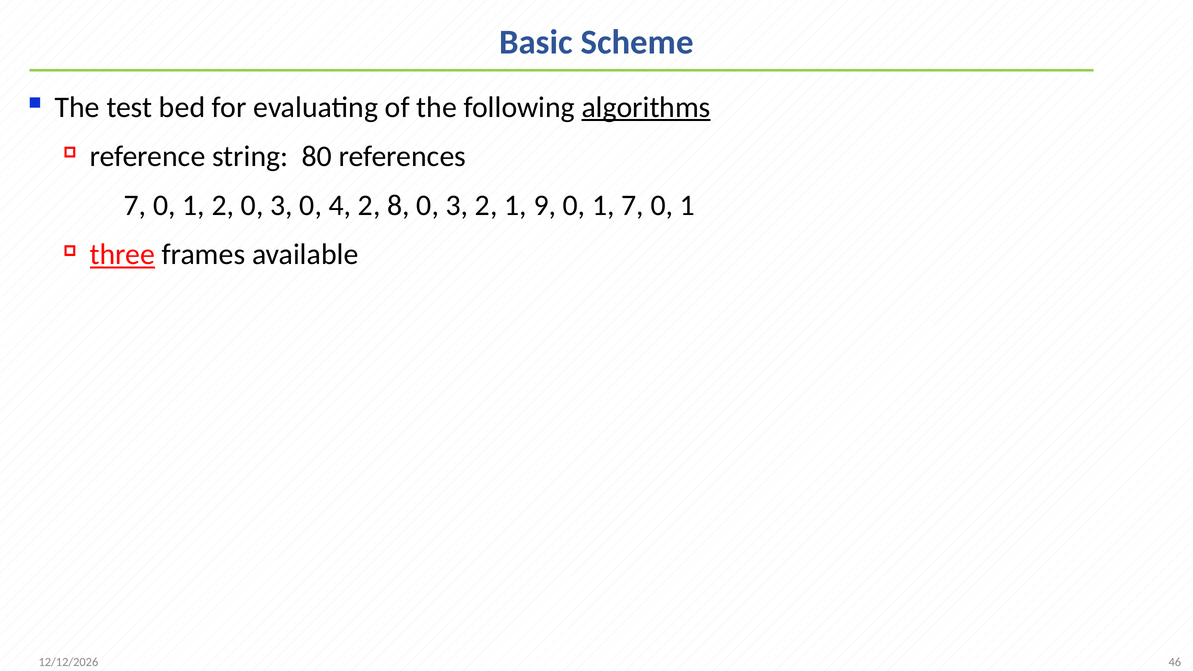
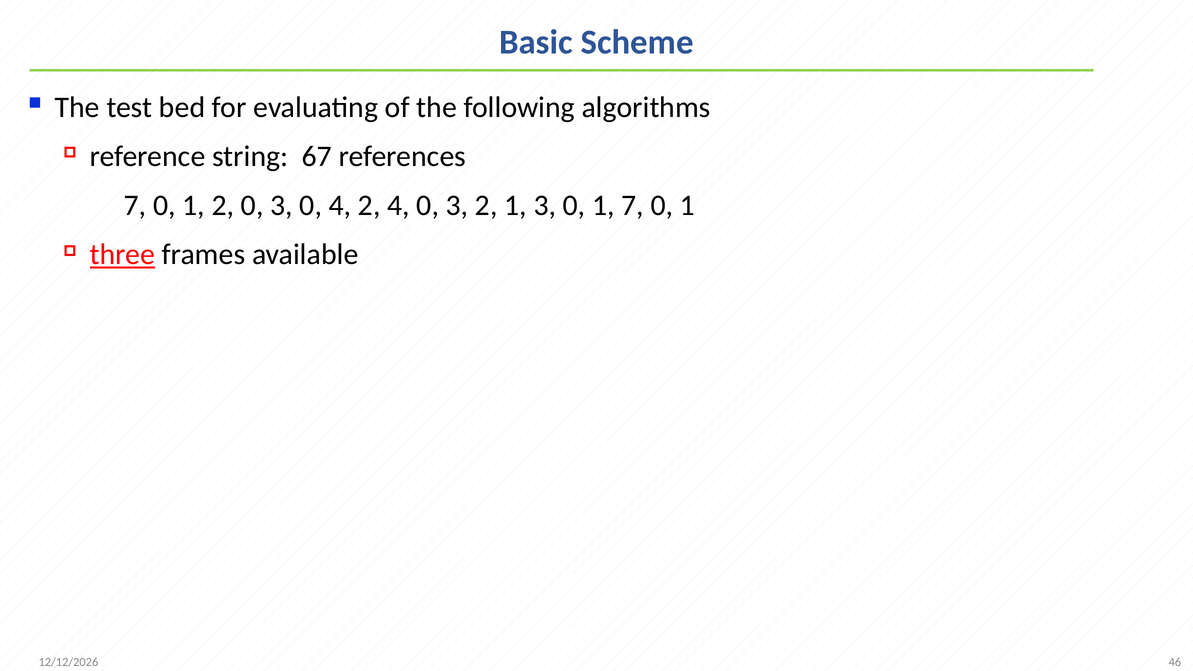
algorithms underline: present -> none (646, 107)
80: 80 -> 67 (317, 156)
2 8: 8 -> 4 (399, 205)
1 9: 9 -> 3 (545, 205)
